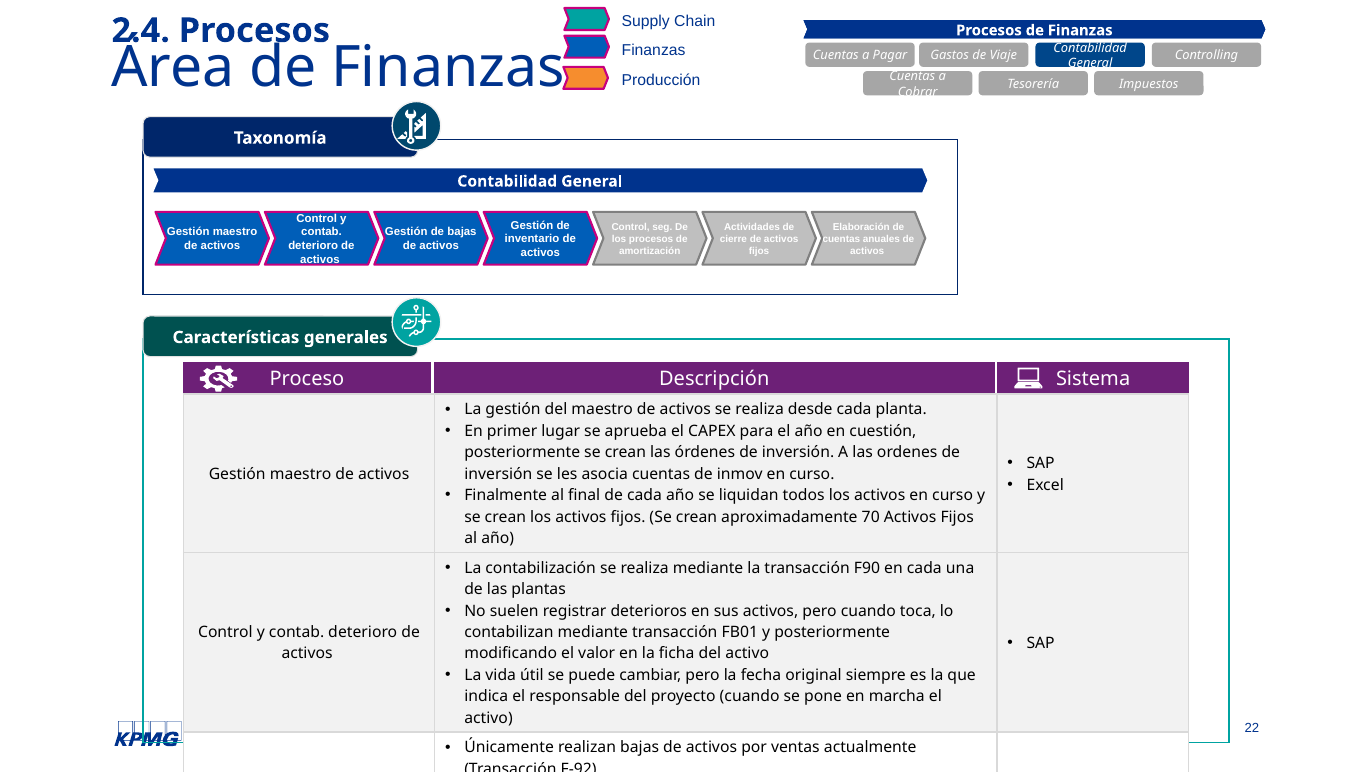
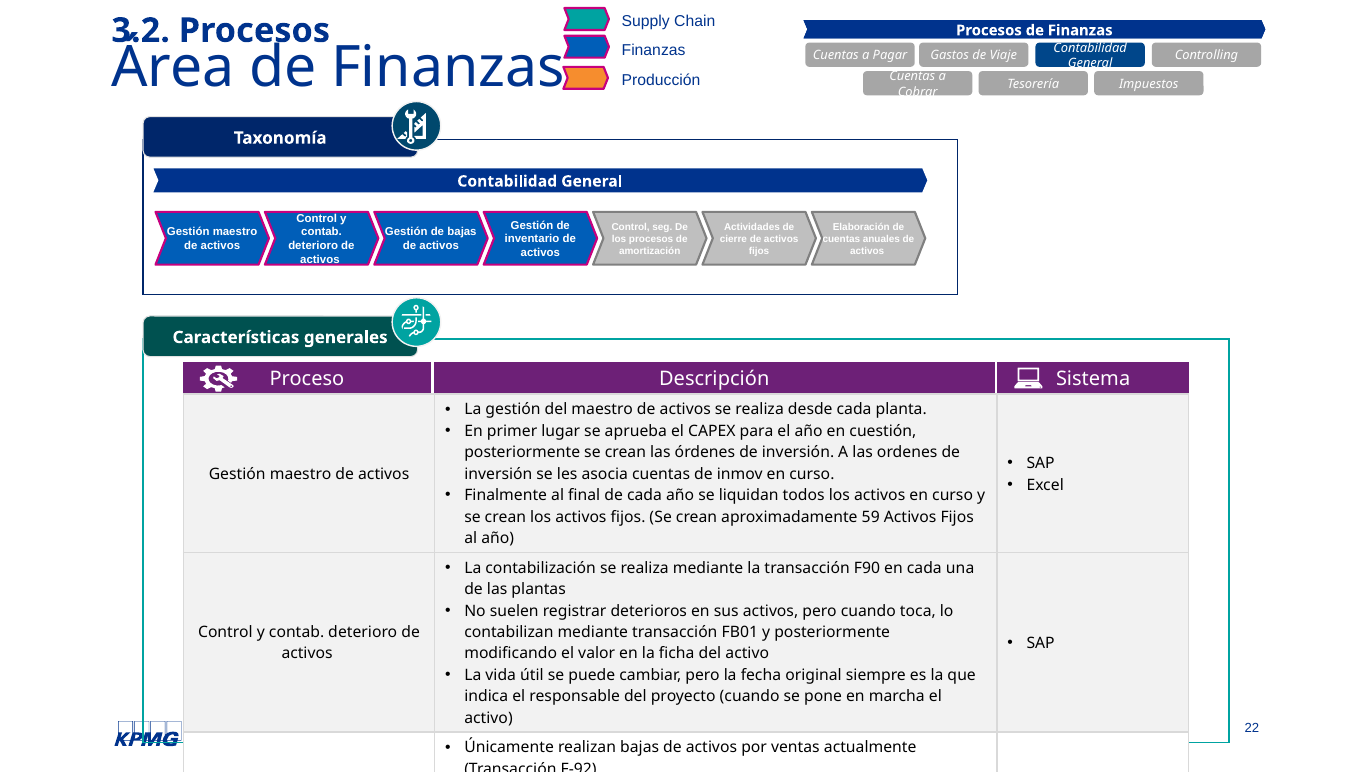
2.4: 2.4 -> 3.2 (141, 31)
70: 70 -> 59 (871, 517)
